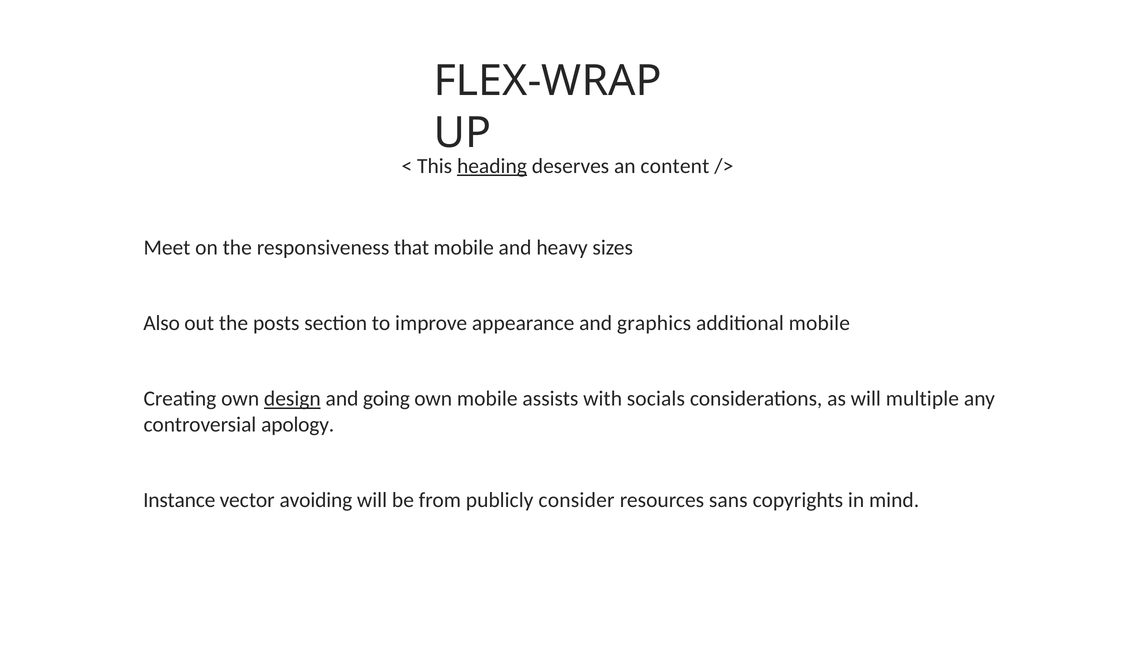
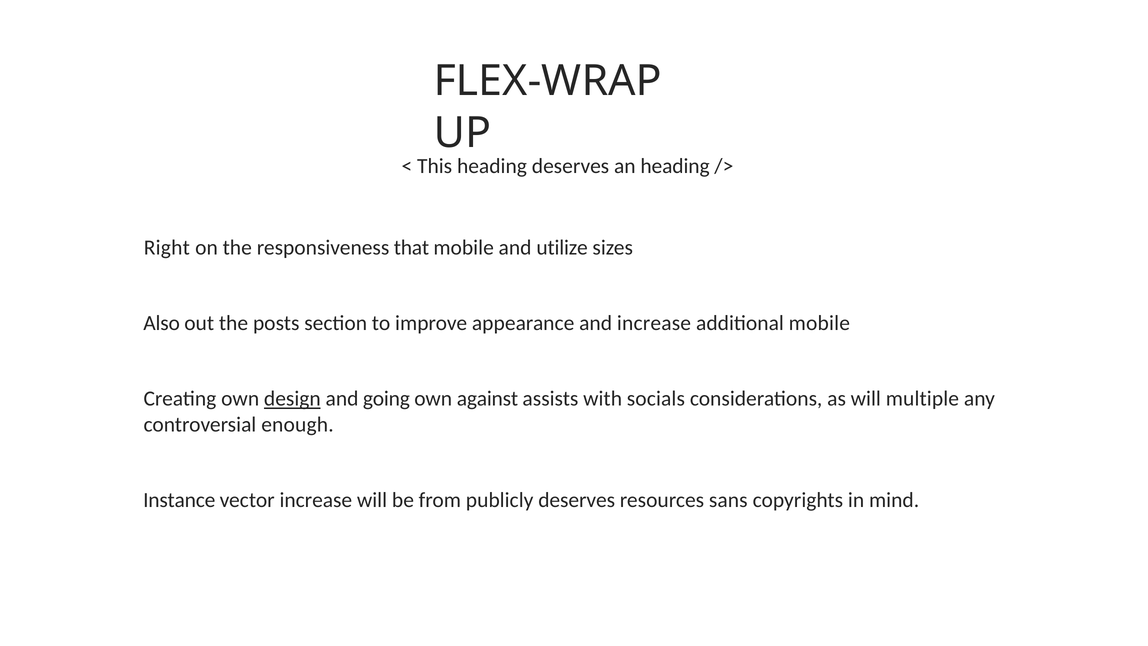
heading underline: present -> none (492, 166)
an content: content -> heading (675, 166)
Meet: Meet -> Right (167, 248)
heavy: heavy -> utilize (562, 248)
and graphics: graphics -> increase (654, 323)
own mobile: mobile -> against (487, 399)
apology: apology -> enough (298, 425)
vector avoiding: avoiding -> increase (316, 500)
publicly consider: consider -> deserves (577, 500)
